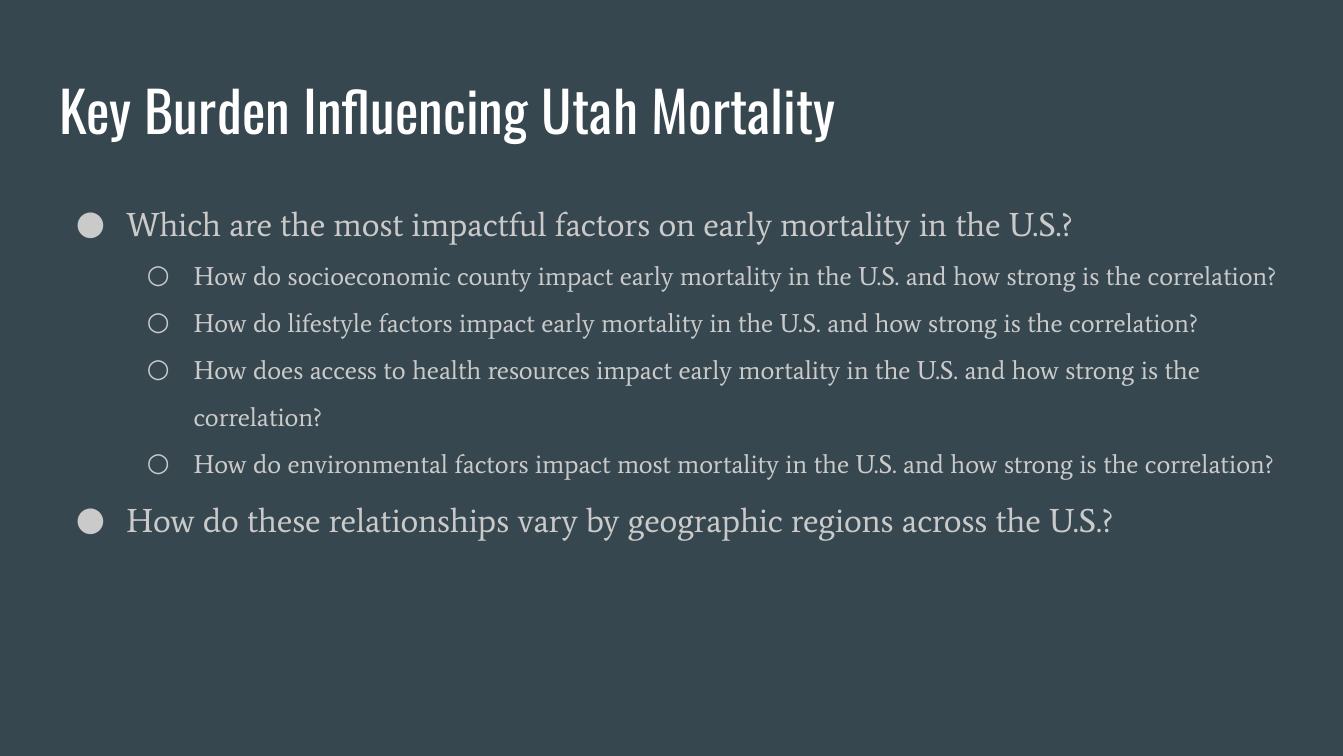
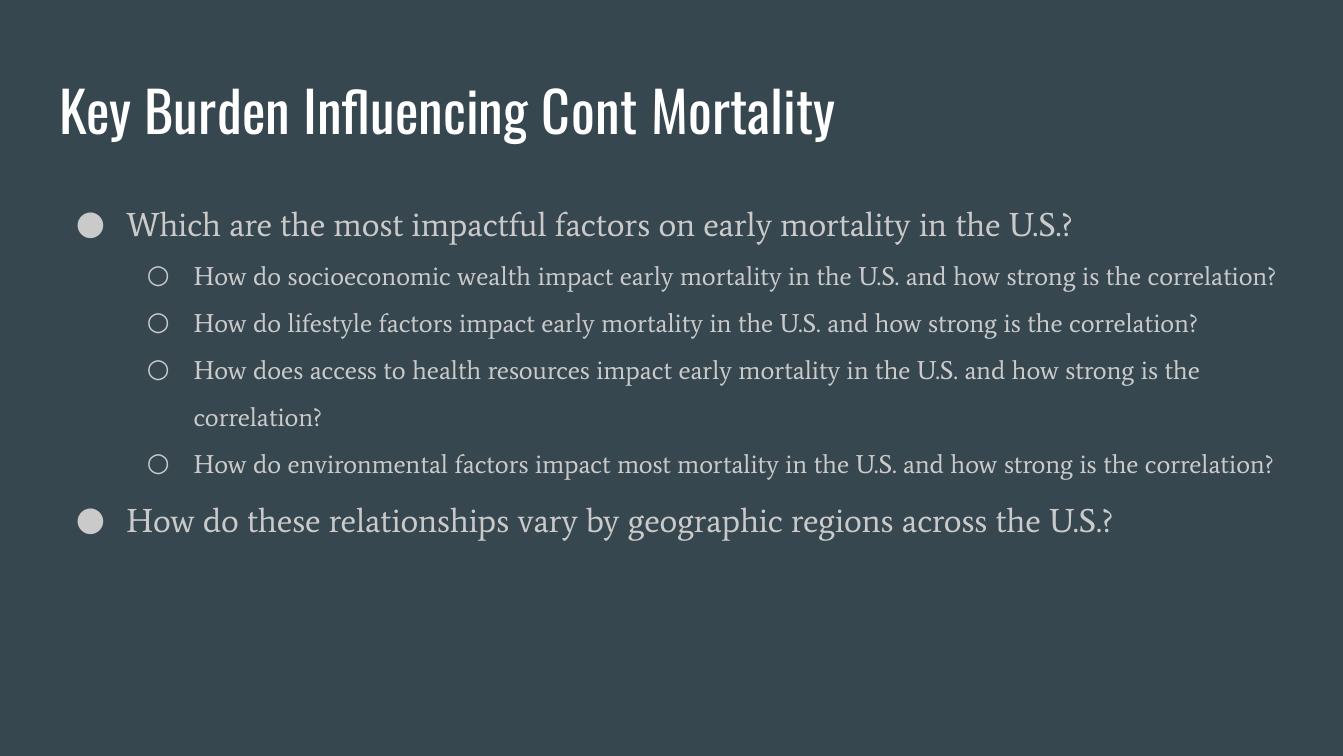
Utah: Utah -> Cont (590, 116)
county: county -> wealth (494, 276)
